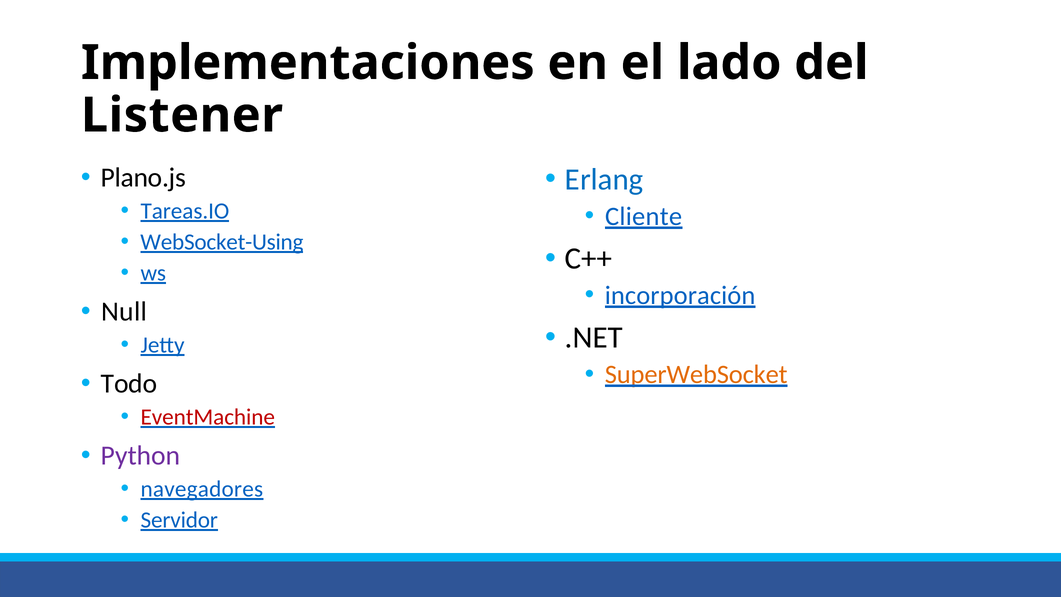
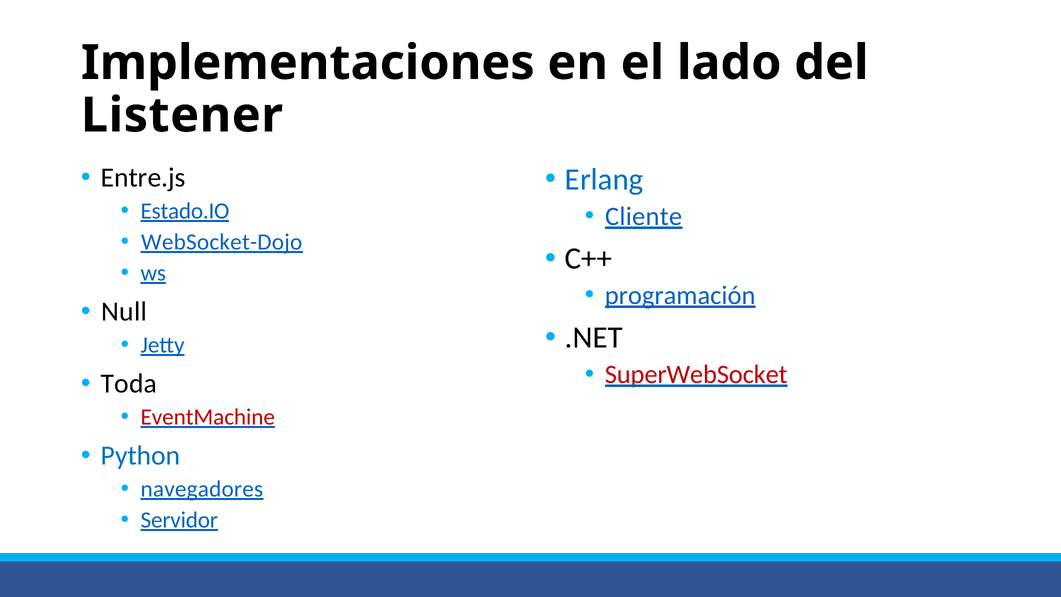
Plano.js: Plano.js -> Entre.js (143, 178)
Tareas.IO: Tareas.IO -> Estado.IO (185, 211)
WebSocket-Using: WebSocket-Using -> WebSocket-Dojo (222, 242)
incorporación: incorporación -> programación (680, 295)
SuperWebSocket colour: orange -> red (696, 374)
Todo: Todo -> Toda (129, 384)
Python colour: purple -> blue (141, 455)
